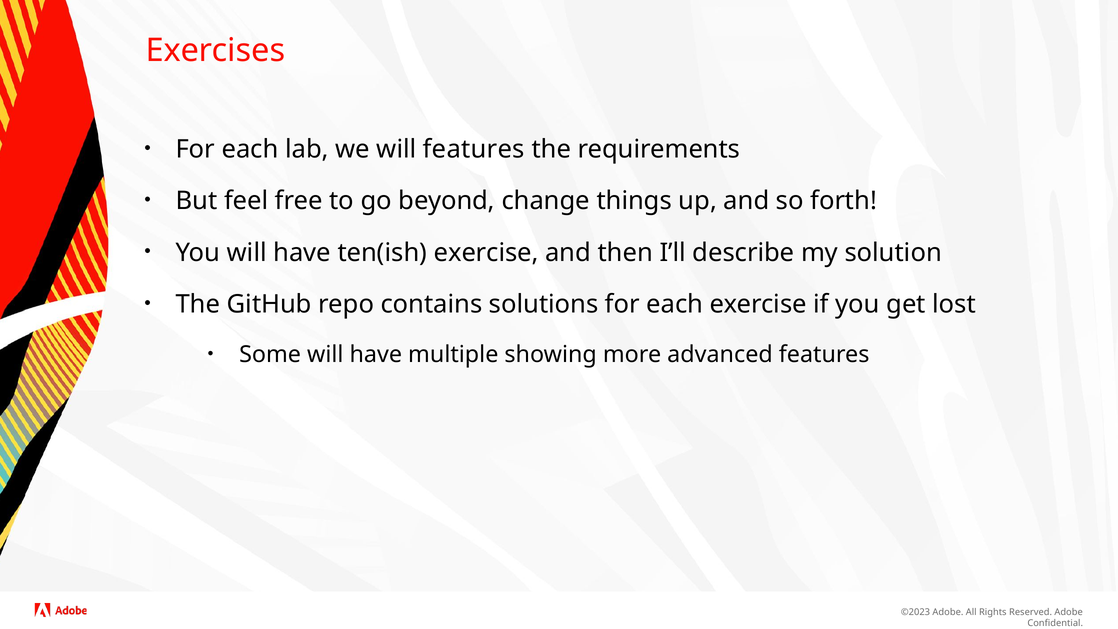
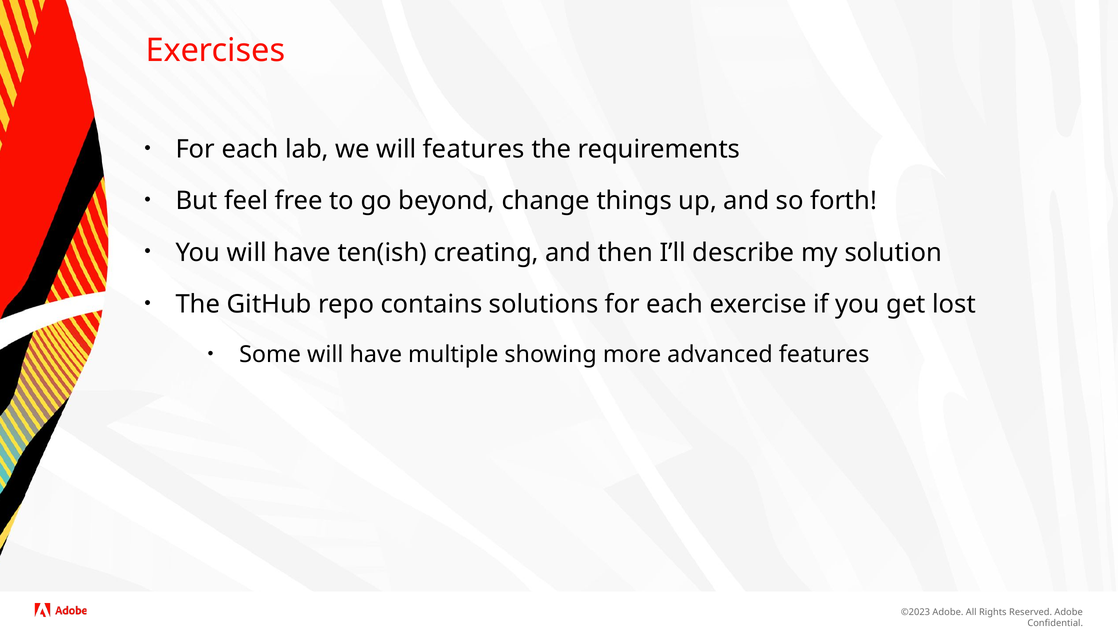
ten(ish exercise: exercise -> creating (486, 253)
